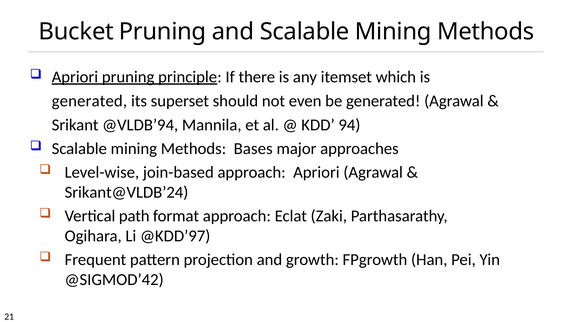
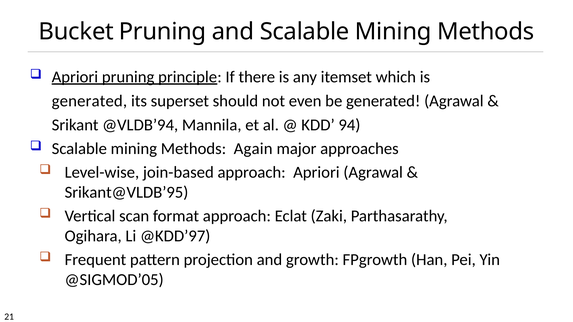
Bases: Bases -> Again (253, 149)
Srikant@VLDB’24: Srikant@VLDB’24 -> Srikant@VLDB’95 (126, 192)
path: path -> scan (134, 216)
@SIGMOD’42: @SIGMOD’42 -> @SIGMOD’05 (114, 280)
